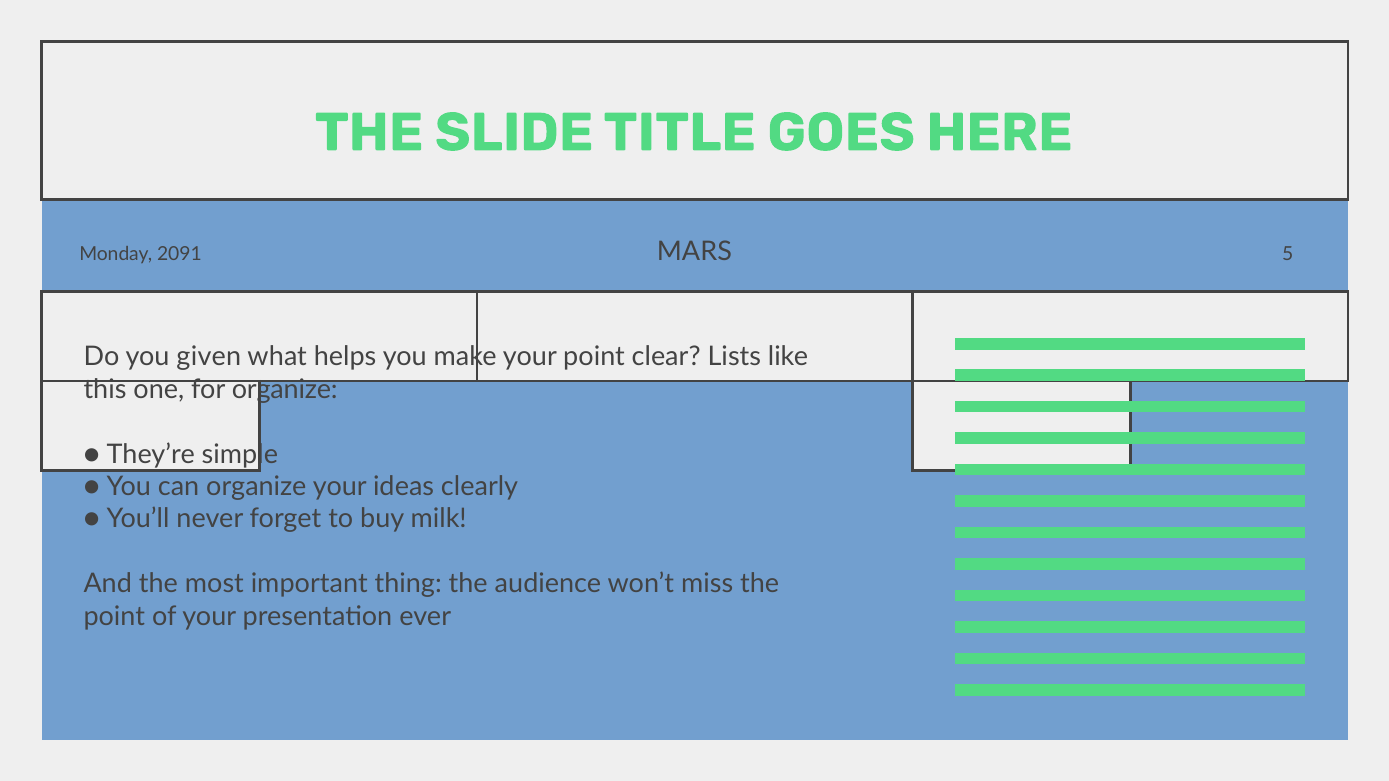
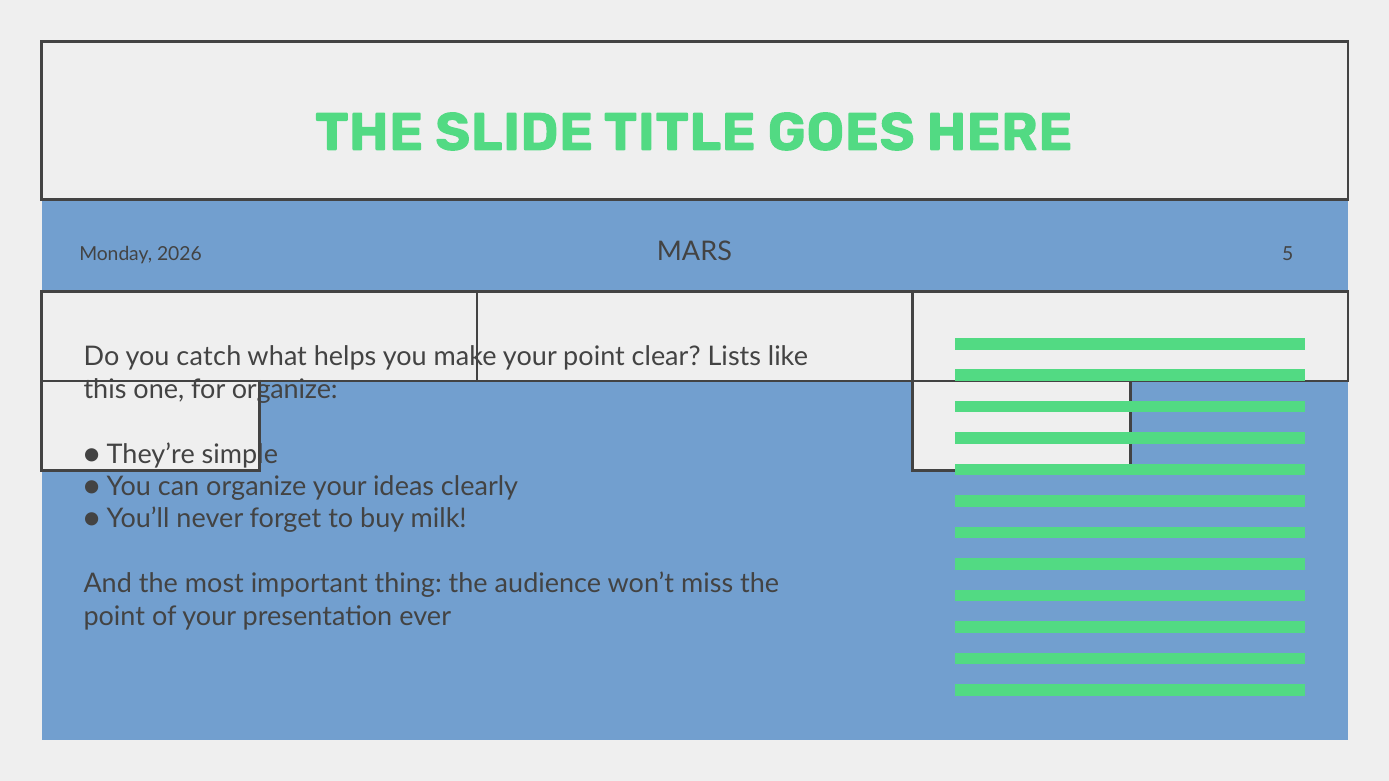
2091: 2091 -> 2026 (179, 254)
given: given -> catch (209, 357)
